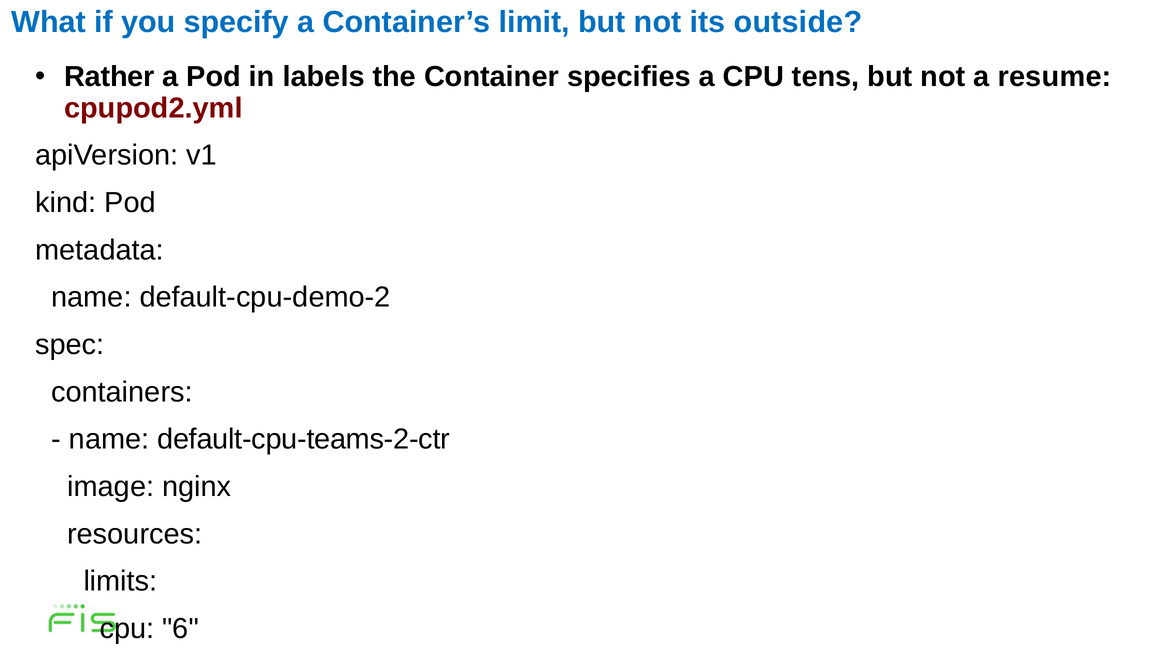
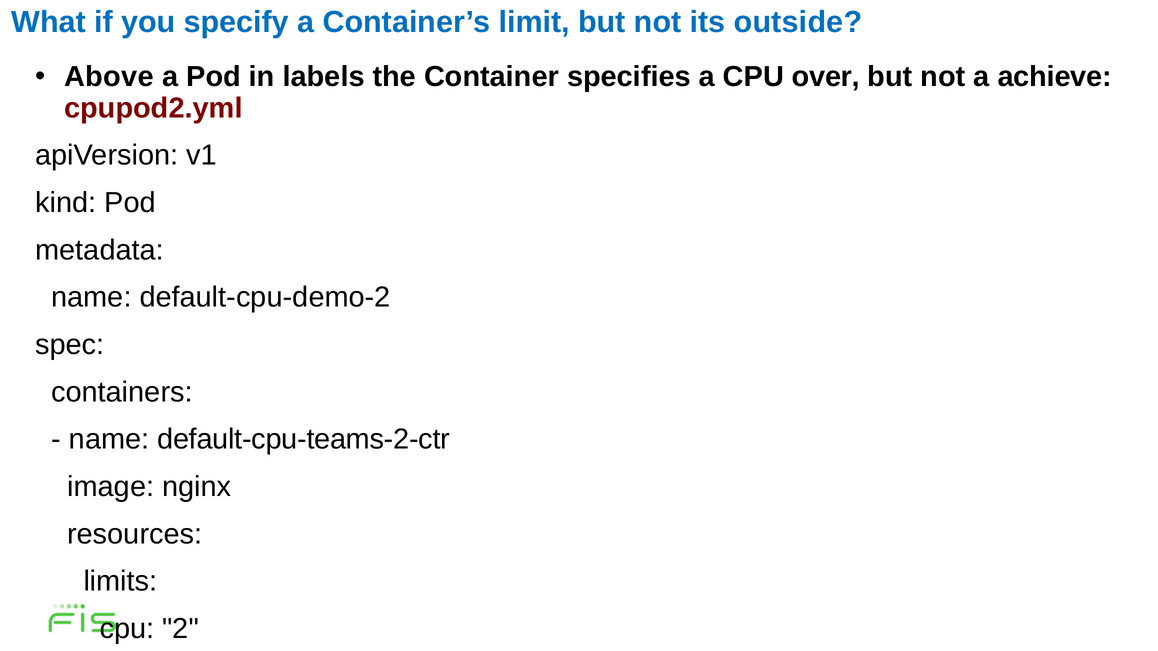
Rather: Rather -> Above (109, 77)
tens: tens -> over (826, 77)
resume: resume -> achieve (1055, 77)
6: 6 -> 2 (180, 629)
